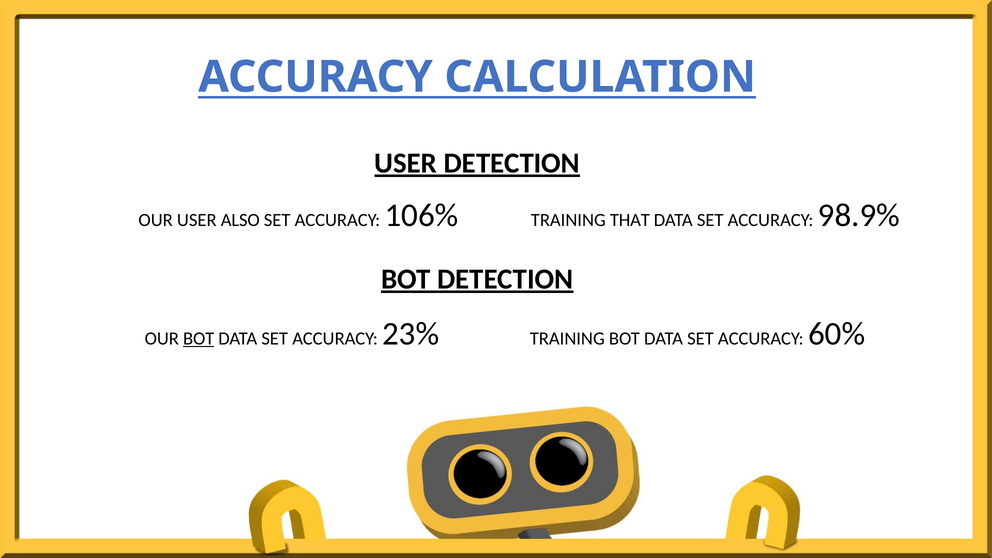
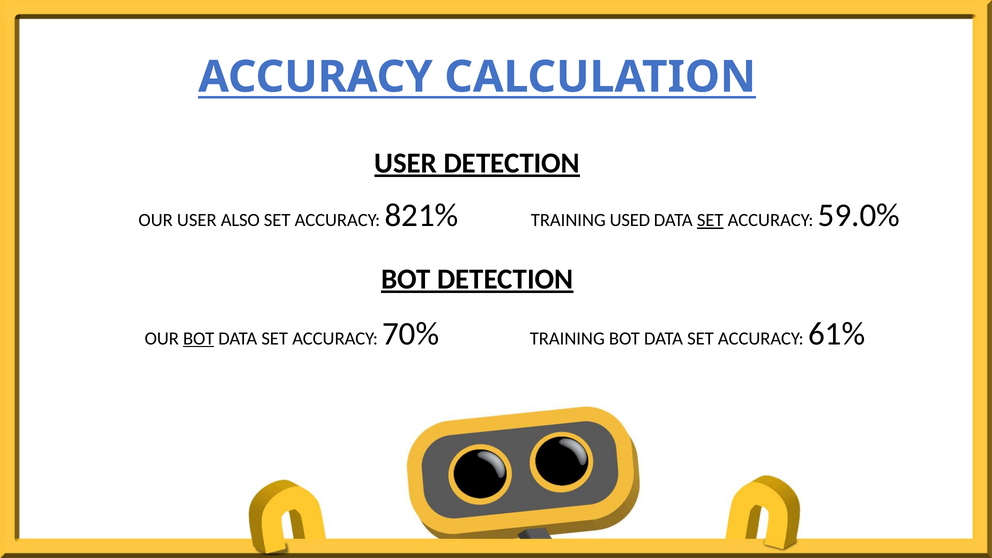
106%: 106% -> 821% (422, 216)
THAT: THAT -> USED (630, 220)
SET underline: none -> present (710, 220)
98.9%: 98.9% -> 59.0% (859, 216)
23%: 23% -> 70% (411, 334)
60%: 60% -> 61% (837, 334)
